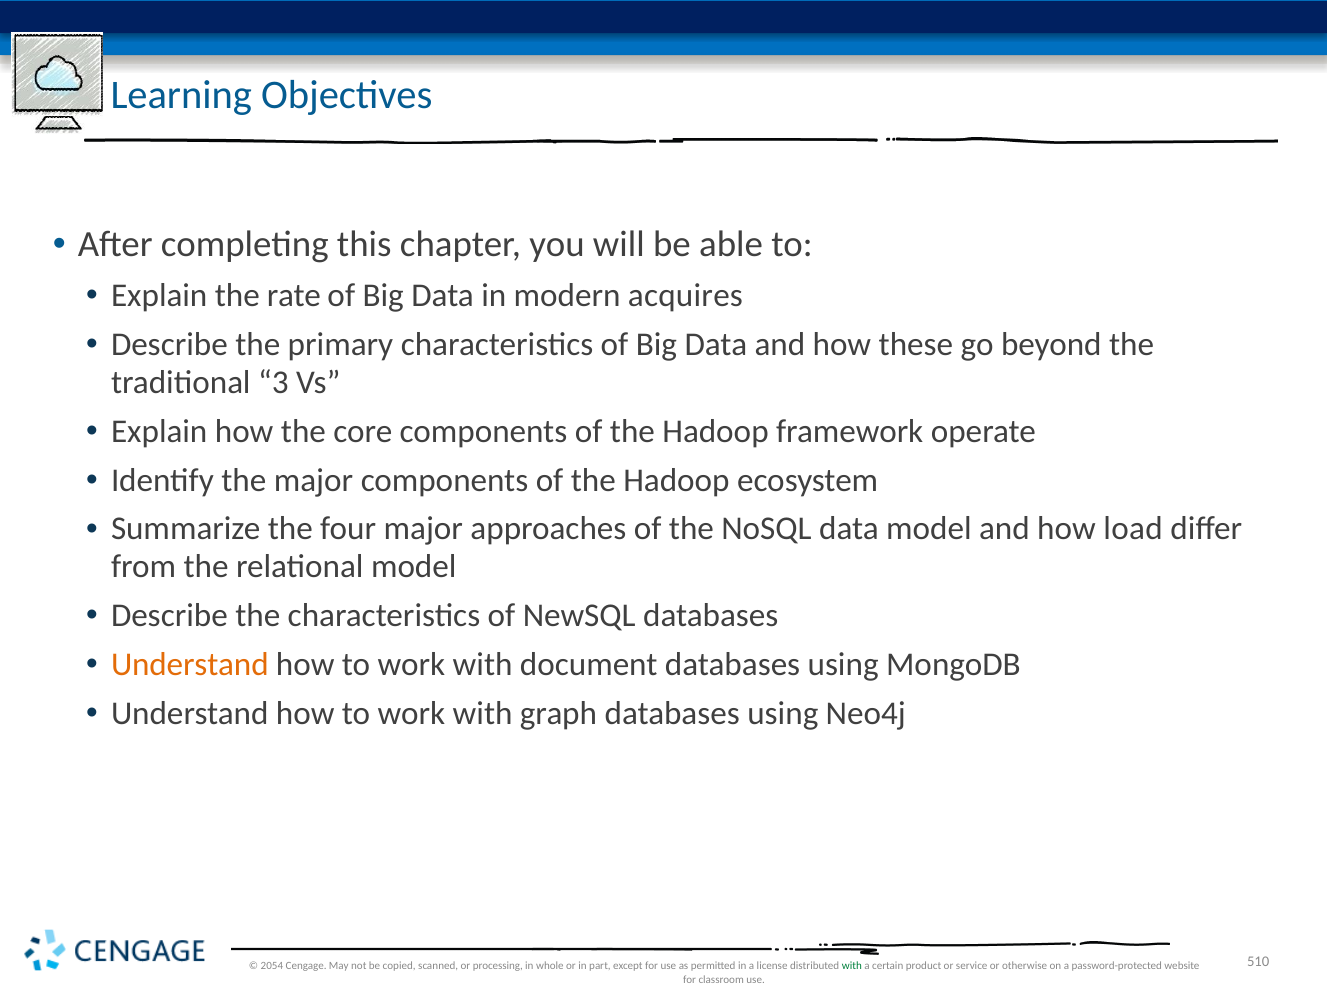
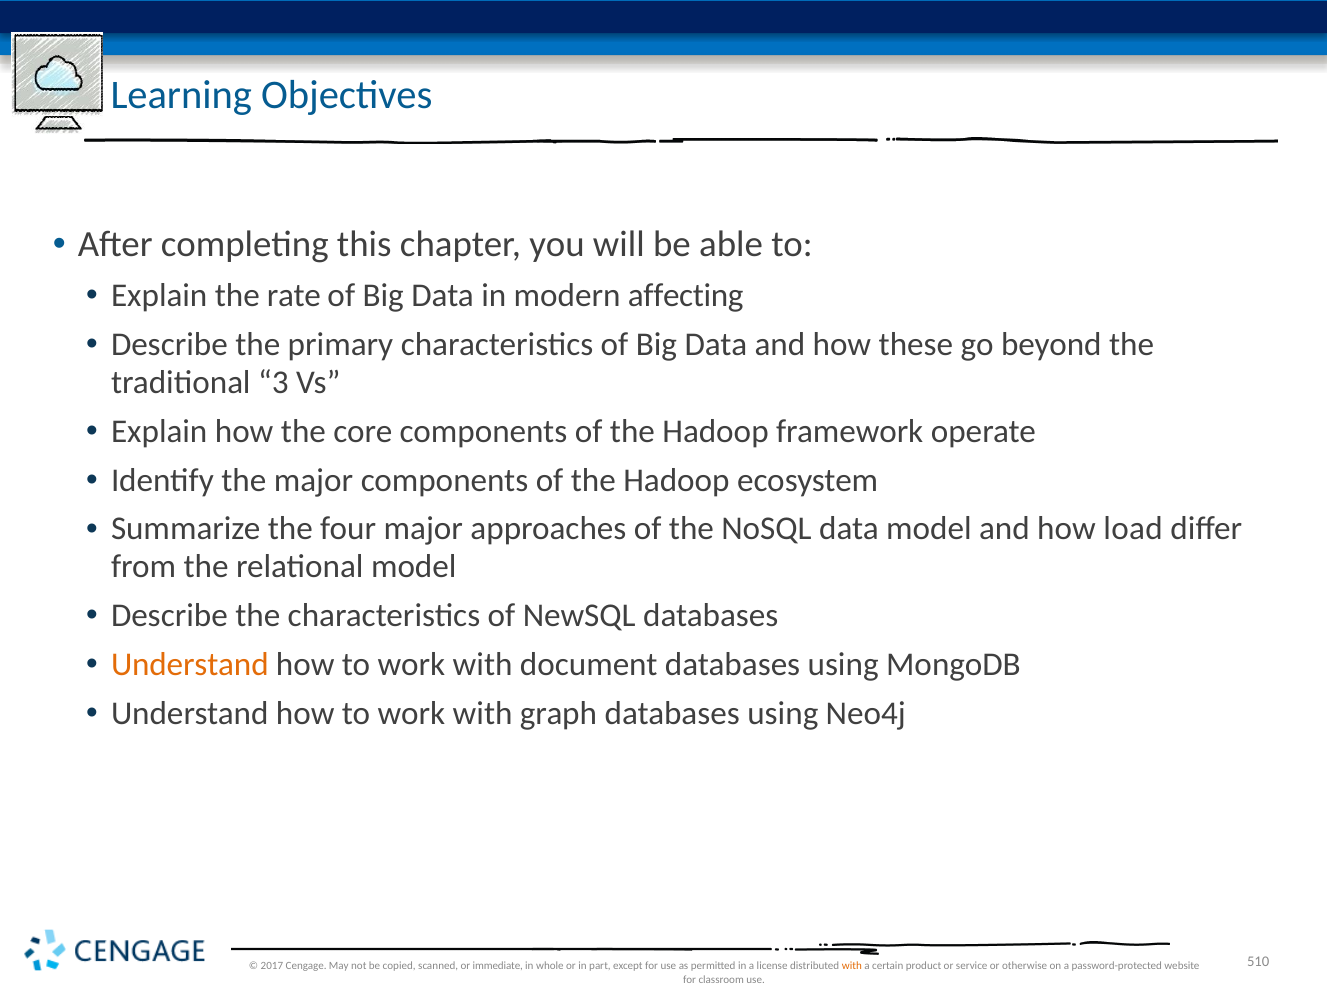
acquires: acquires -> affecting (686, 296)
2054: 2054 -> 2017 (272, 967)
processing: processing -> immediate (498, 967)
with colour: green -> orange (852, 967)
